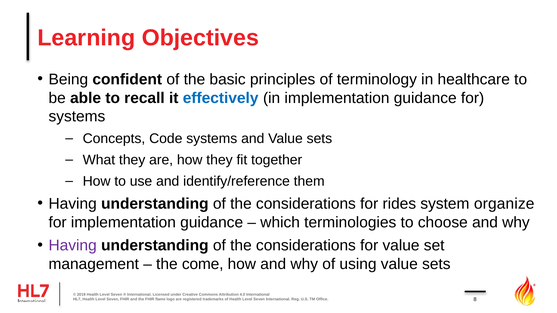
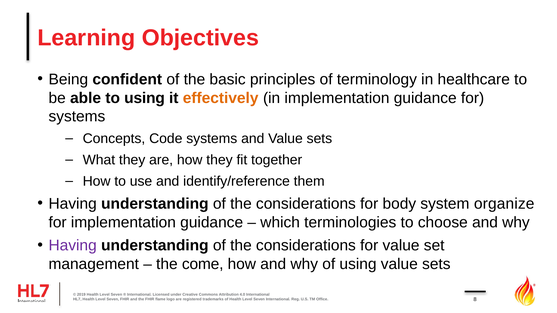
to recall: recall -> using (145, 98)
effectively colour: blue -> orange (221, 98)
rides: rides -> body (399, 204)
